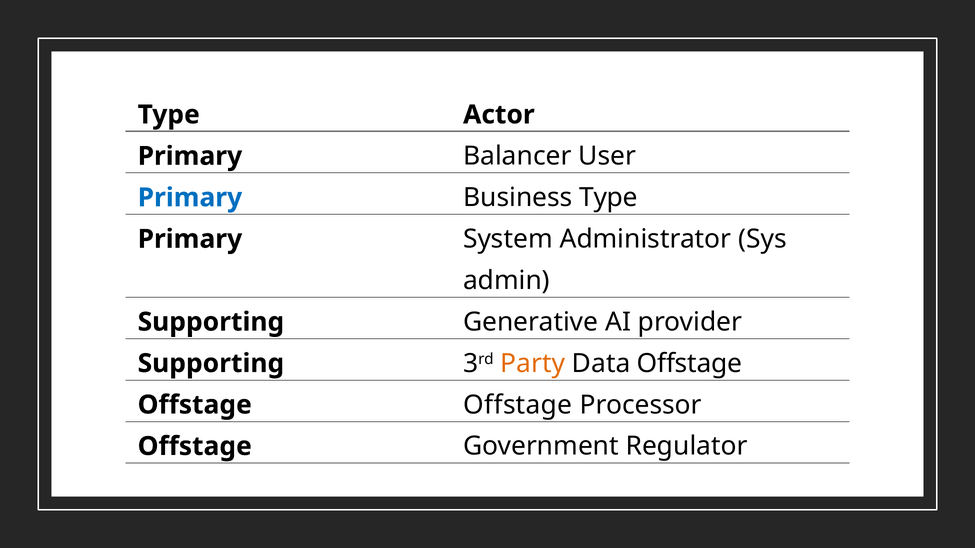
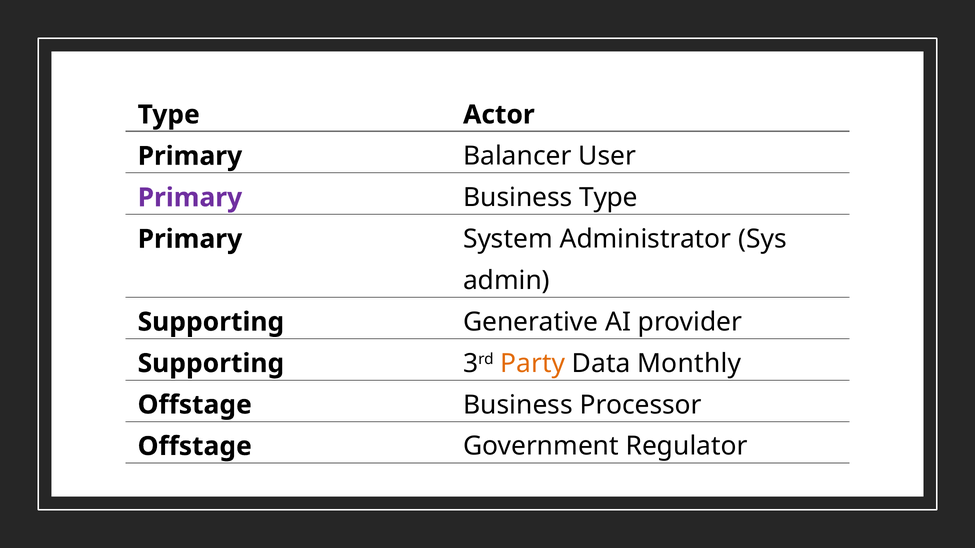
Primary colour: blue -> purple (190, 198)
Data Offstage: Offstage -> Monthly (689, 364)
Offstage: Offstage -> Business (518, 405)
